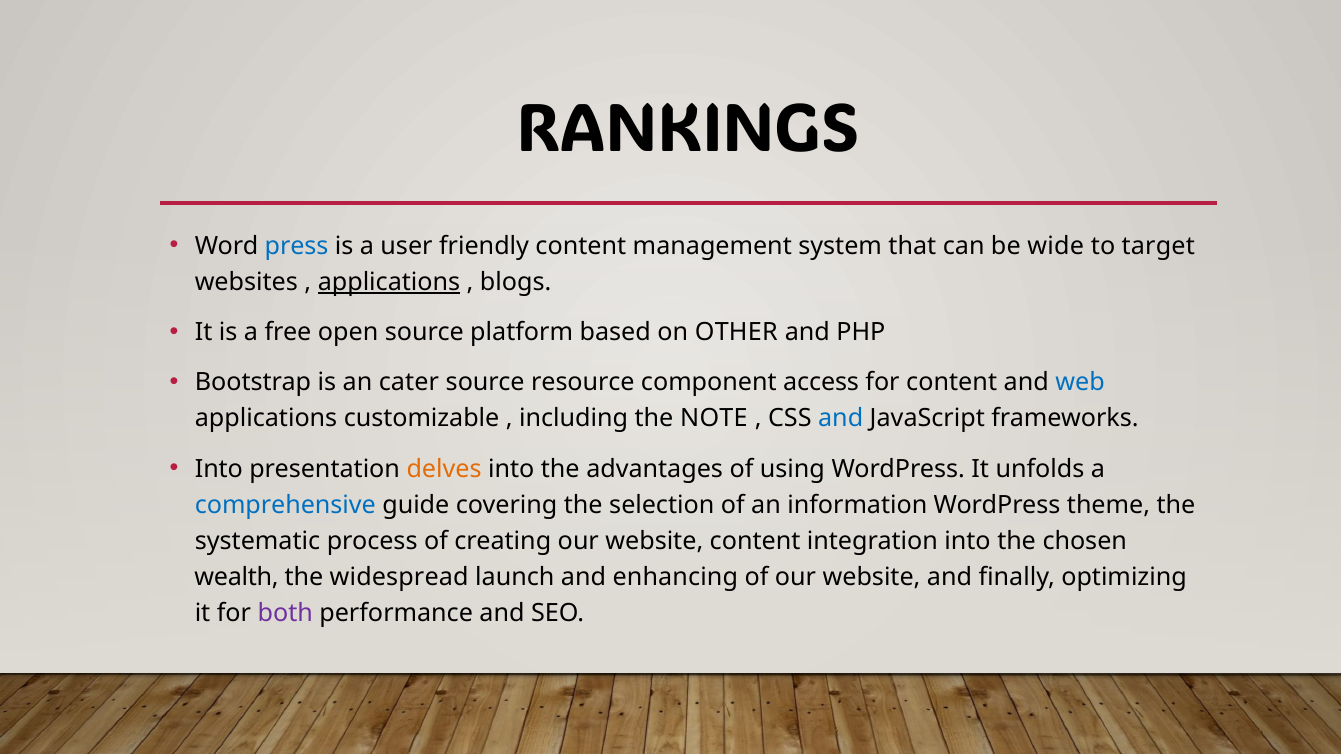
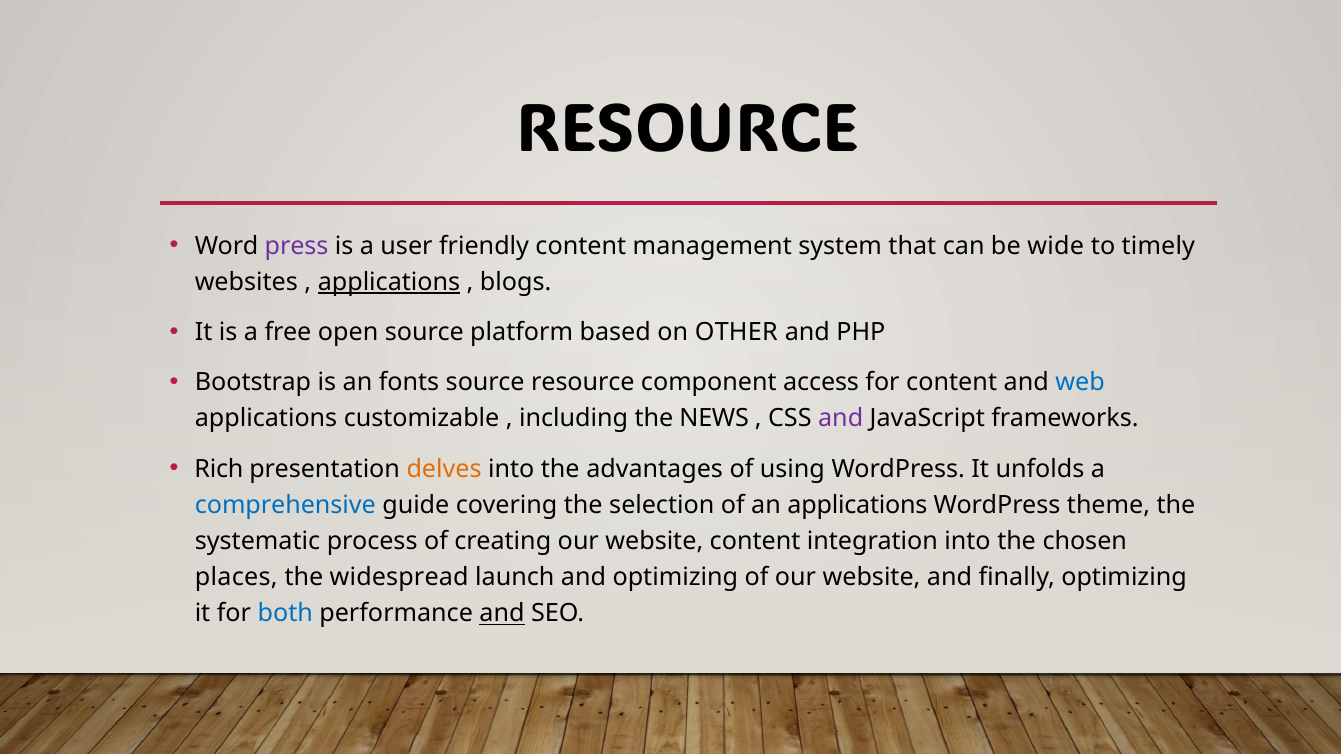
RANKINGS: RANKINGS -> RESOURCE (688, 129)
press colour: blue -> purple (297, 246)
target: target -> timely (1158, 246)
cater: cater -> fonts (409, 383)
NOTE: NOTE -> NEWS (714, 419)
and colour: blue -> purple (841, 419)
Into: Into -> Rich (219, 469)
an information: information -> applications (857, 505)
wealth: wealth -> places (236, 578)
and enhancing: enhancing -> optimizing (675, 578)
both colour: purple -> blue (285, 614)
and underline: none -> present (502, 614)
